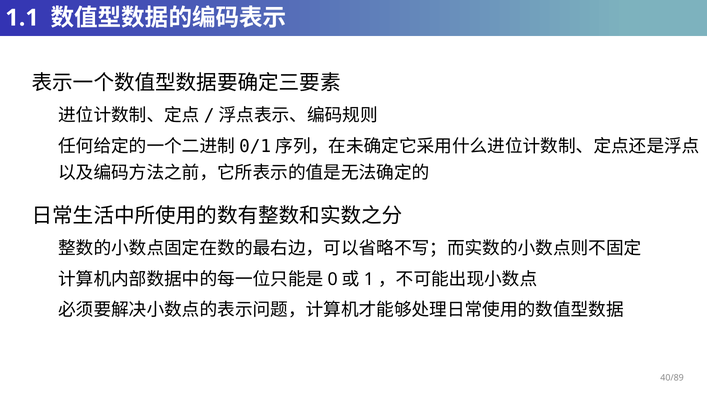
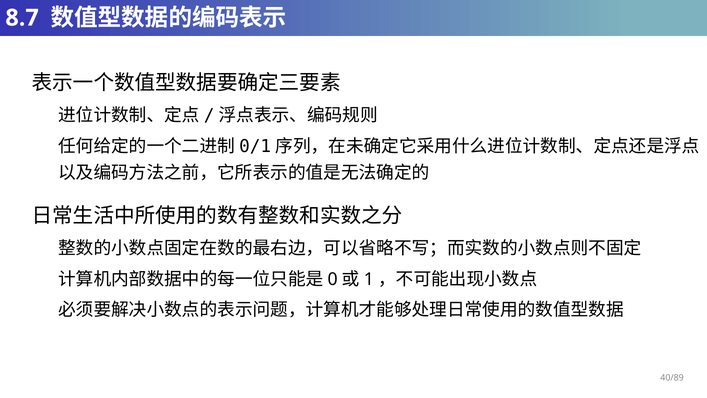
1.1: 1.1 -> 8.7 (22, 18)
